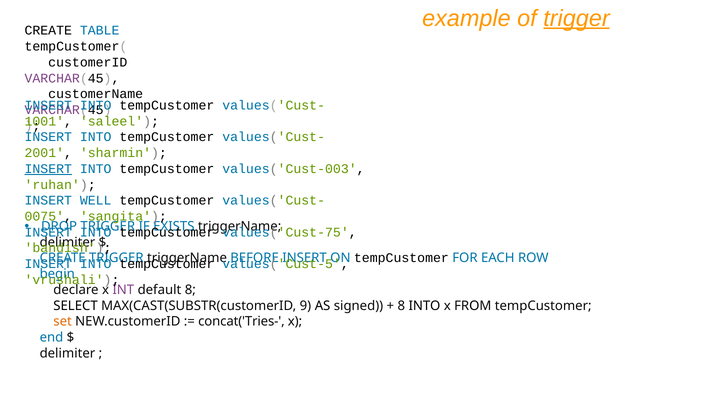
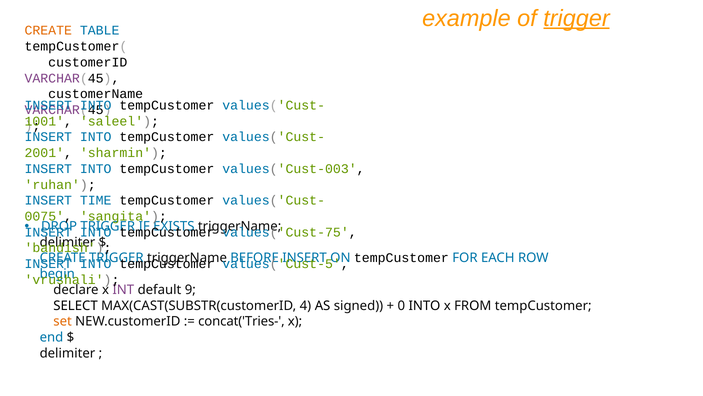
CREATE colour: black -> orange (48, 31)
INSERT underline: present -> none (48, 169)
WELL: WELL -> TIME (96, 200)
default 8: 8 -> 9 (190, 289)
9: 9 -> 4 (305, 305)
8: 8 -> 0 (401, 305)
